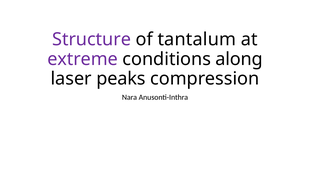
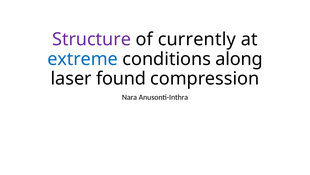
tantalum: tantalum -> currently (197, 39)
extreme colour: purple -> blue (83, 59)
peaks: peaks -> found (121, 78)
